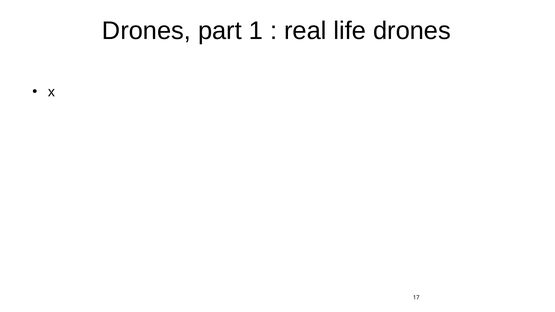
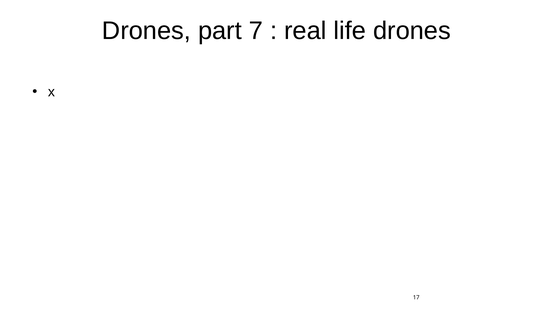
1: 1 -> 7 (256, 31)
